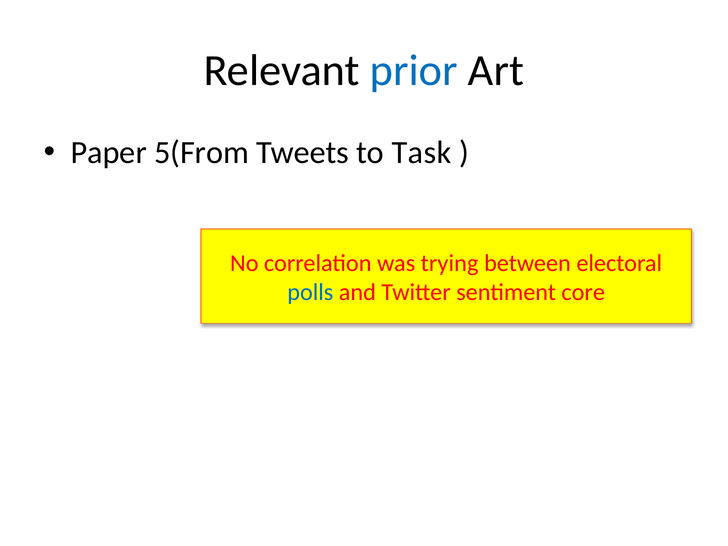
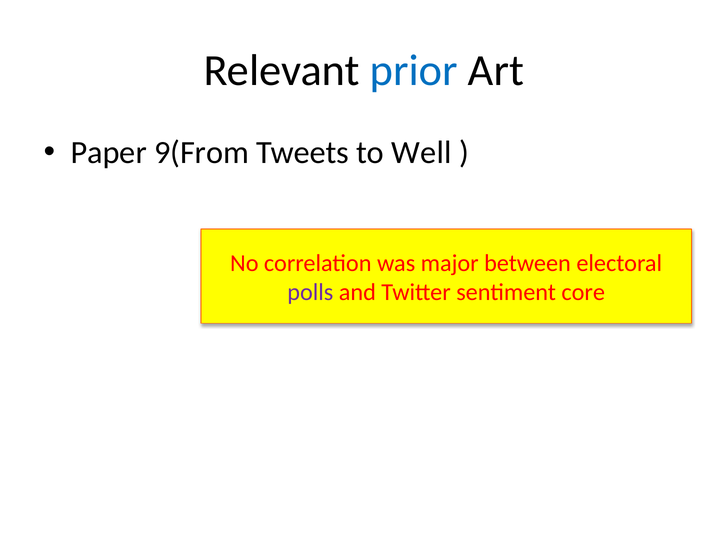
5(From: 5(From -> 9(From (202, 153)
Task: Task -> Well (422, 153)
trying: trying -> major (450, 263)
polls colour: blue -> purple (310, 292)
